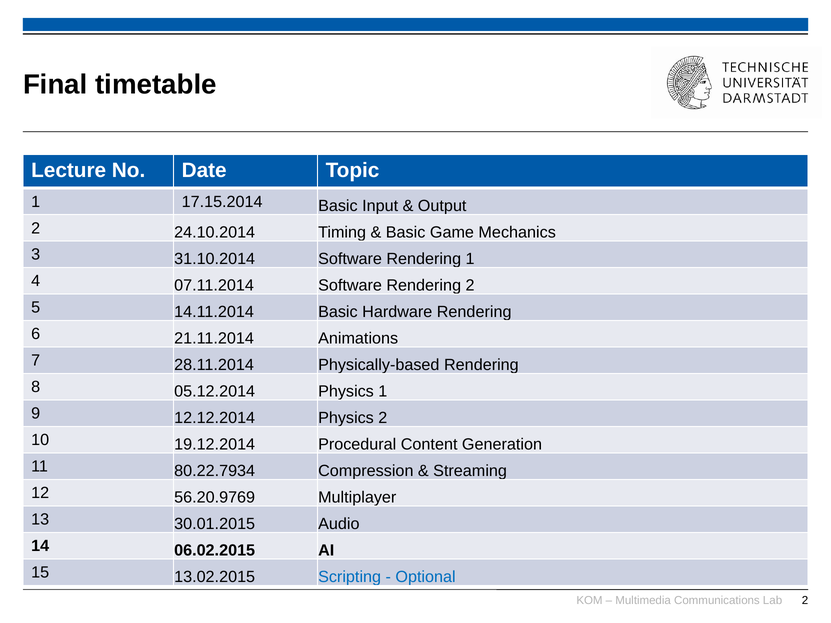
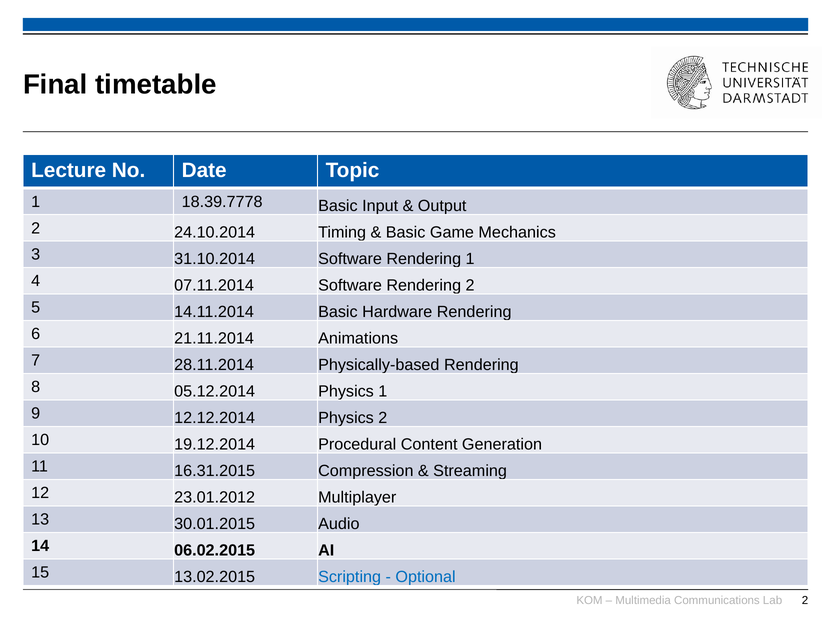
17.15.2014: 17.15.2014 -> 18.39.7778 (222, 202)
80.22.7934: 80.22.7934 -> 16.31.2015 (215, 471)
56.20.9769: 56.20.9769 -> 23.01.2012 (215, 497)
